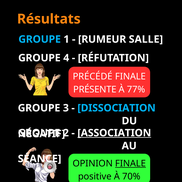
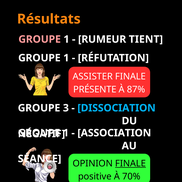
GROUPE colour: light blue -> pink (40, 39)
SALLE: SALLE -> TIENT (146, 39)
4: 4 -> 1 (66, 58)
PRÉCÉDÉ: PRÉCÉDÉ -> ASSISTER (93, 77)
77%: 77% -> 87% (136, 89)
2: 2 -> 1 (66, 133)
ASSOCIATION underline: present -> none (114, 133)
